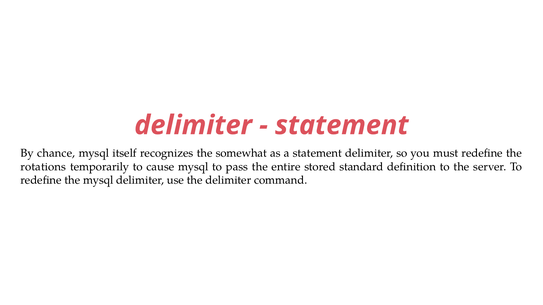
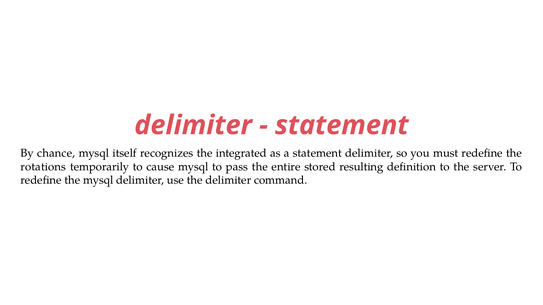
somewhat: somewhat -> integrated (241, 153)
standard: standard -> resulting (361, 167)
